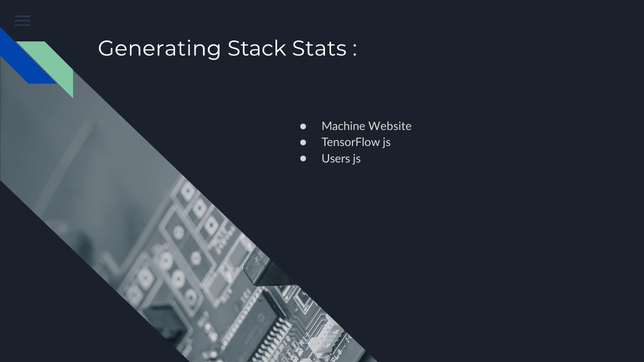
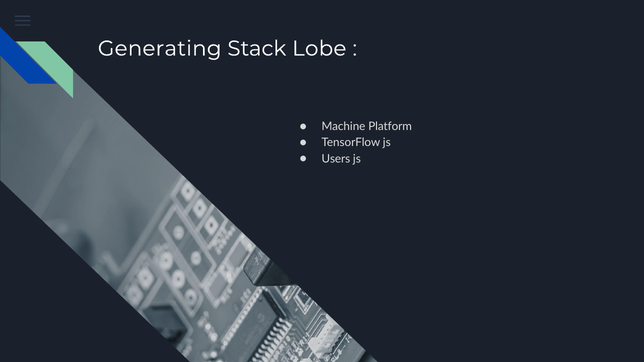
Stats: Stats -> Lobe (319, 49)
Website: Website -> Platform (390, 127)
